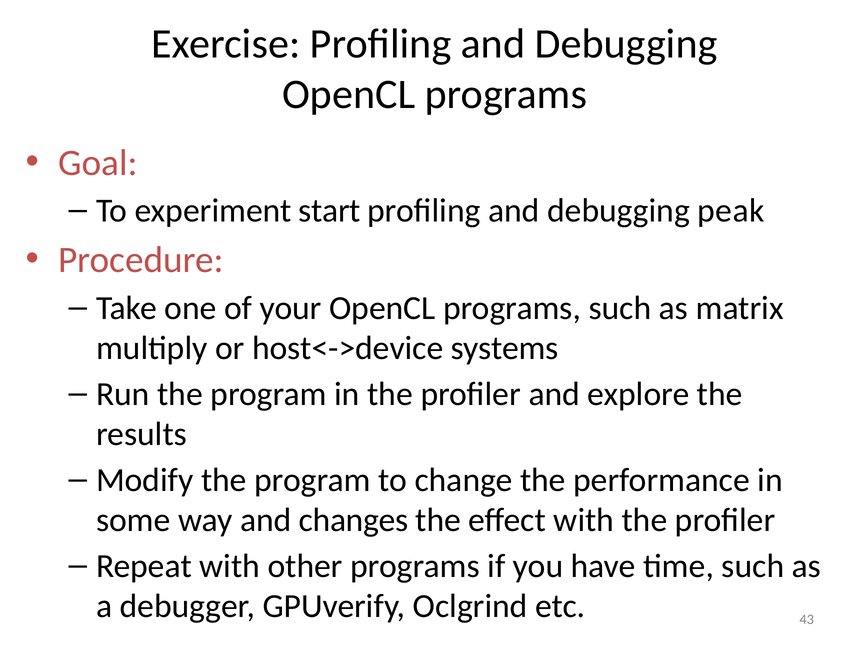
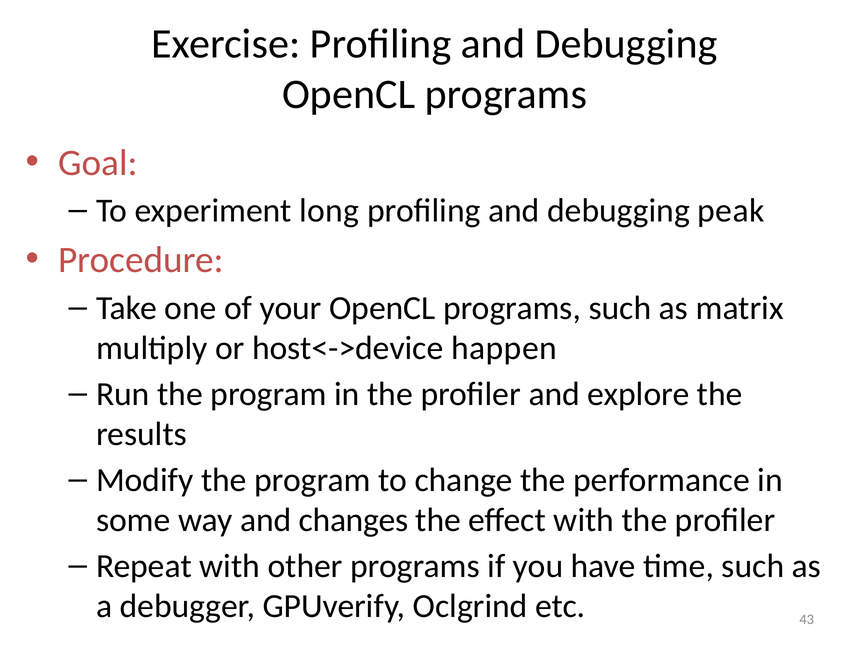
start: start -> long (329, 211)
systems: systems -> happen (504, 348)
